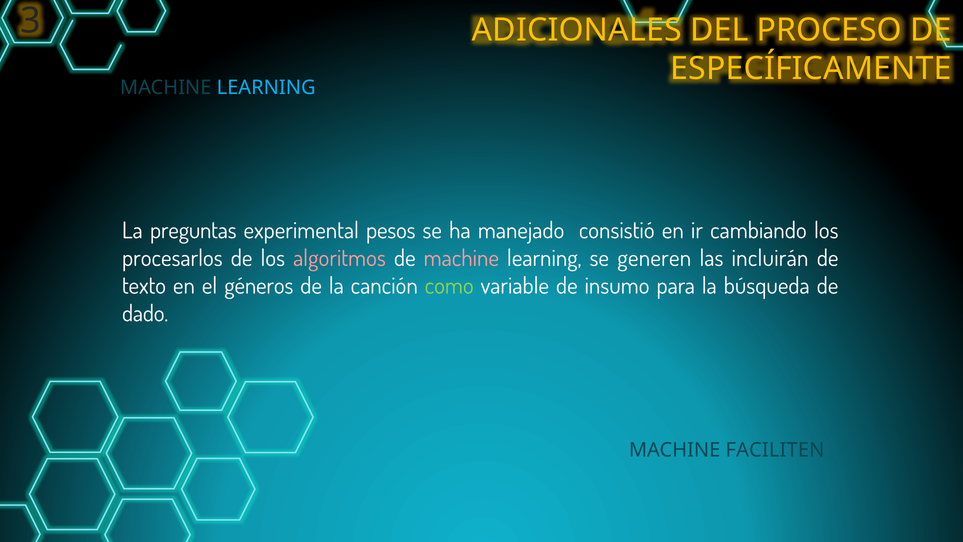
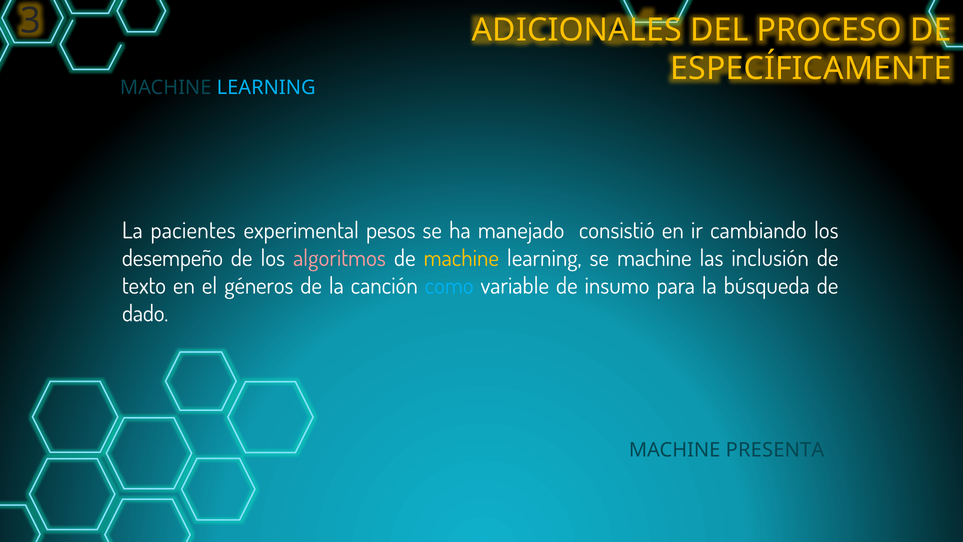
preguntas: preguntas -> pacientes (193, 231)
procesarlos: procesarlos -> desempeño (172, 258)
machine colour: pink -> yellow (461, 258)
se generen: generen -> machine (654, 258)
incluirán: incluirán -> inclusión (770, 258)
como colour: light green -> light blue (449, 286)
FACILITEN: FACILITEN -> PRESENTA (775, 450)
